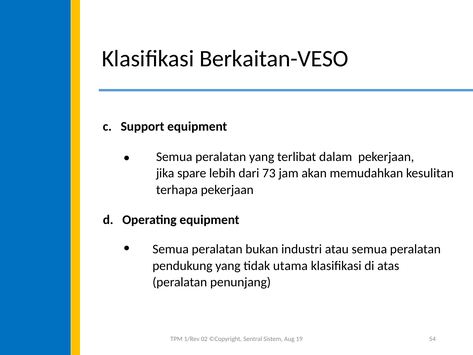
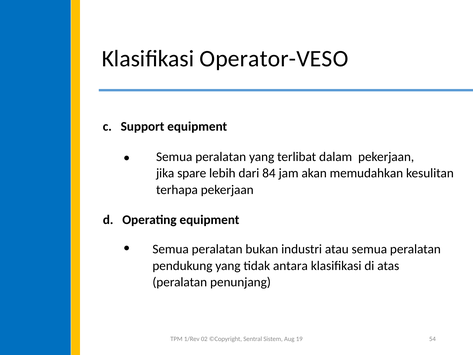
Berkaitan-VESO: Berkaitan-VESO -> Operator-VESO (274, 59)
73: 73 -> 84 (269, 173)
utama: utama -> antara (290, 266)
